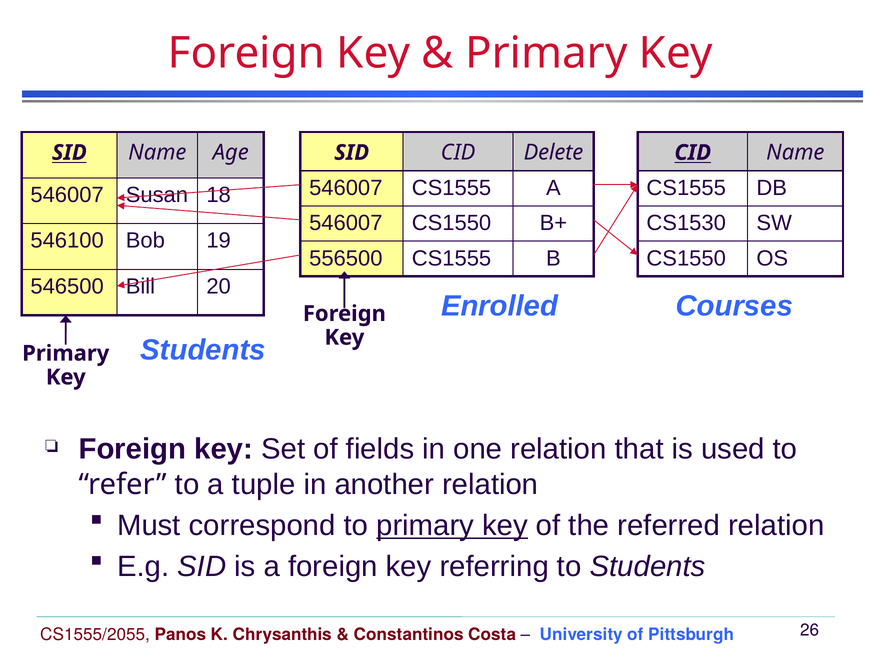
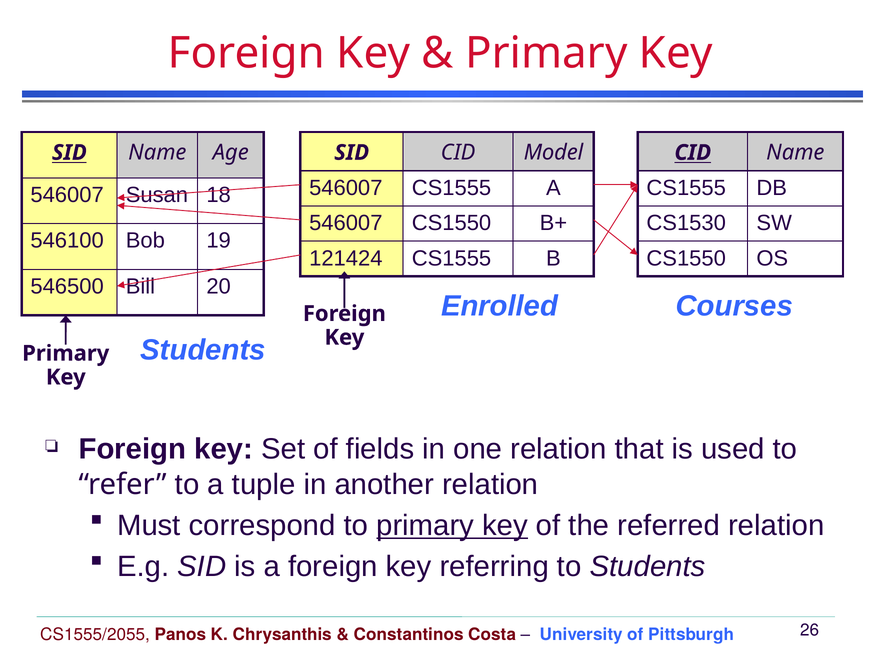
Delete: Delete -> Model (553, 153)
556500: 556500 -> 121424 (346, 258)
